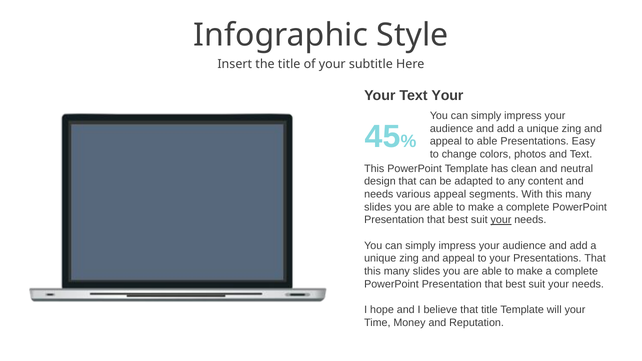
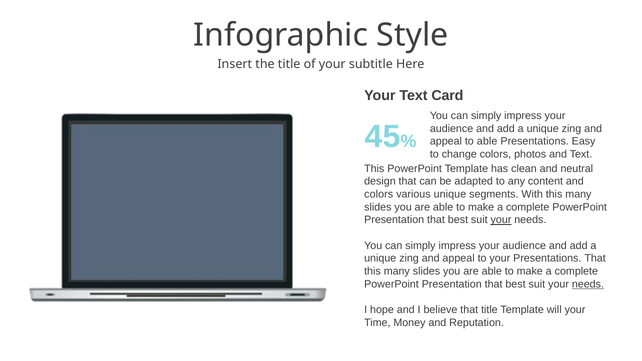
Text Your: Your -> Card (447, 96)
needs: needs -> colors (379, 194)
various appeal: appeal -> unique (450, 194)
needs underline: none -> present (588, 284)
